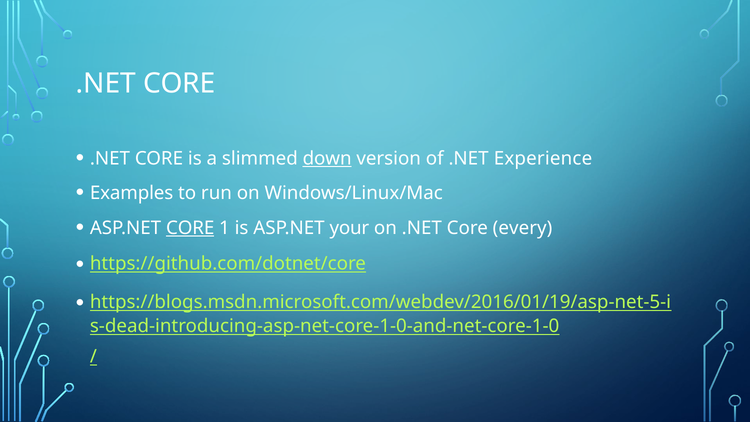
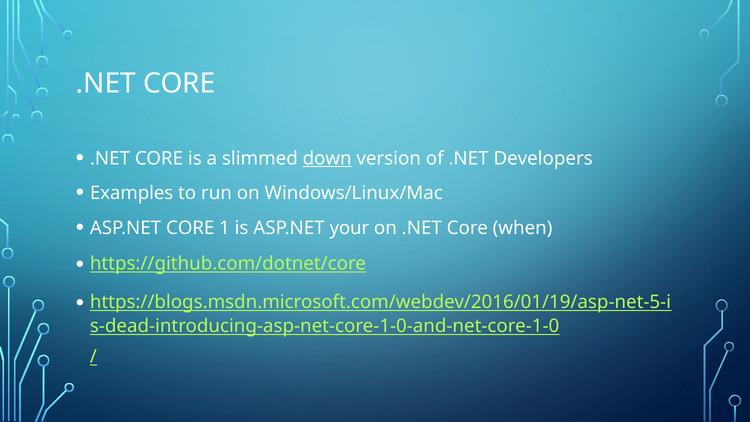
Experience: Experience -> Developers (543, 158)
CORE underline: present -> none (190, 228)
every: every -> when (523, 228)
